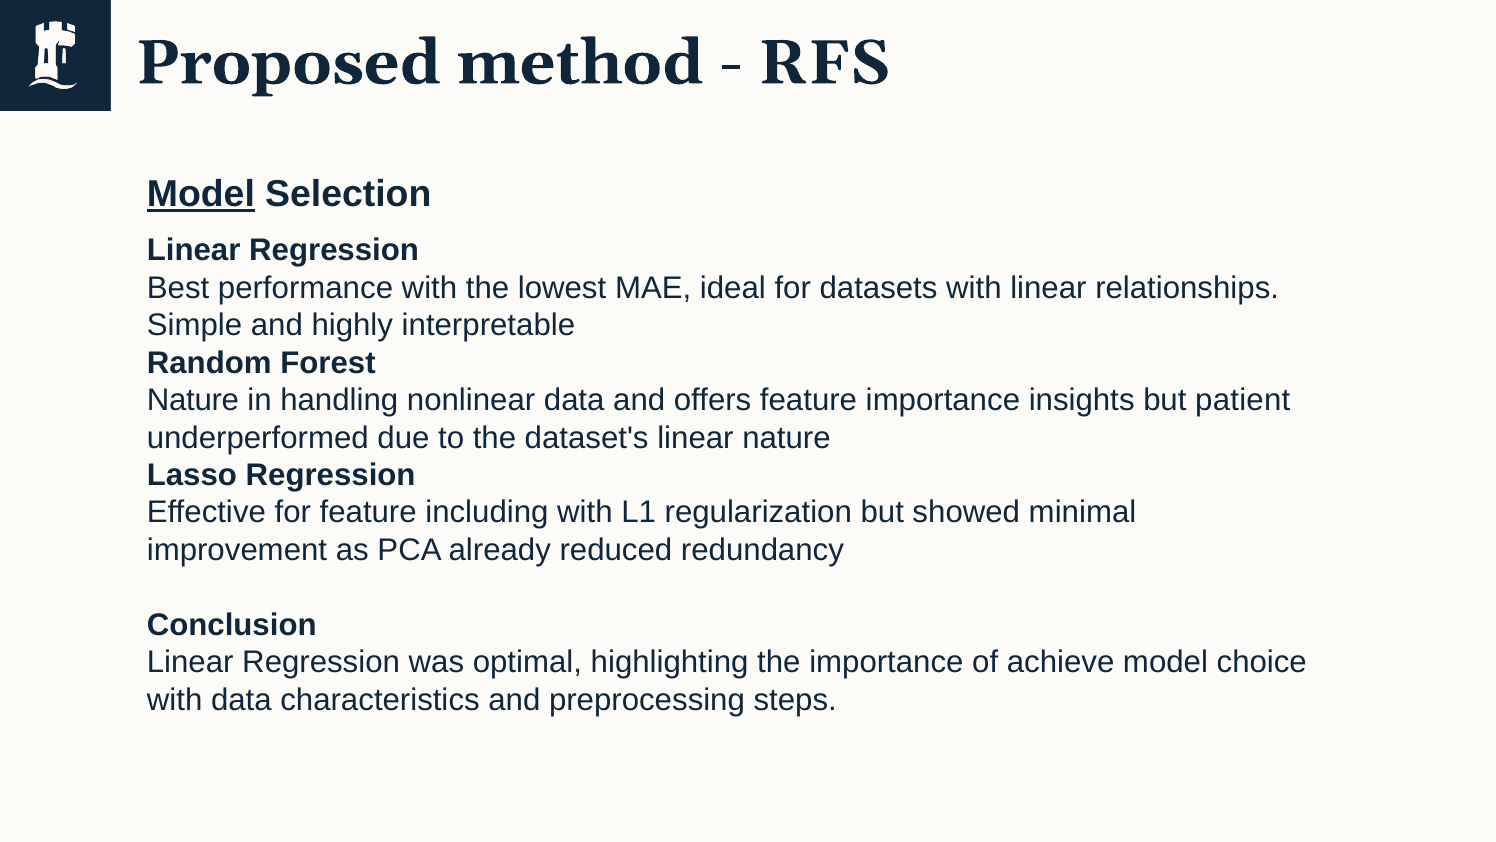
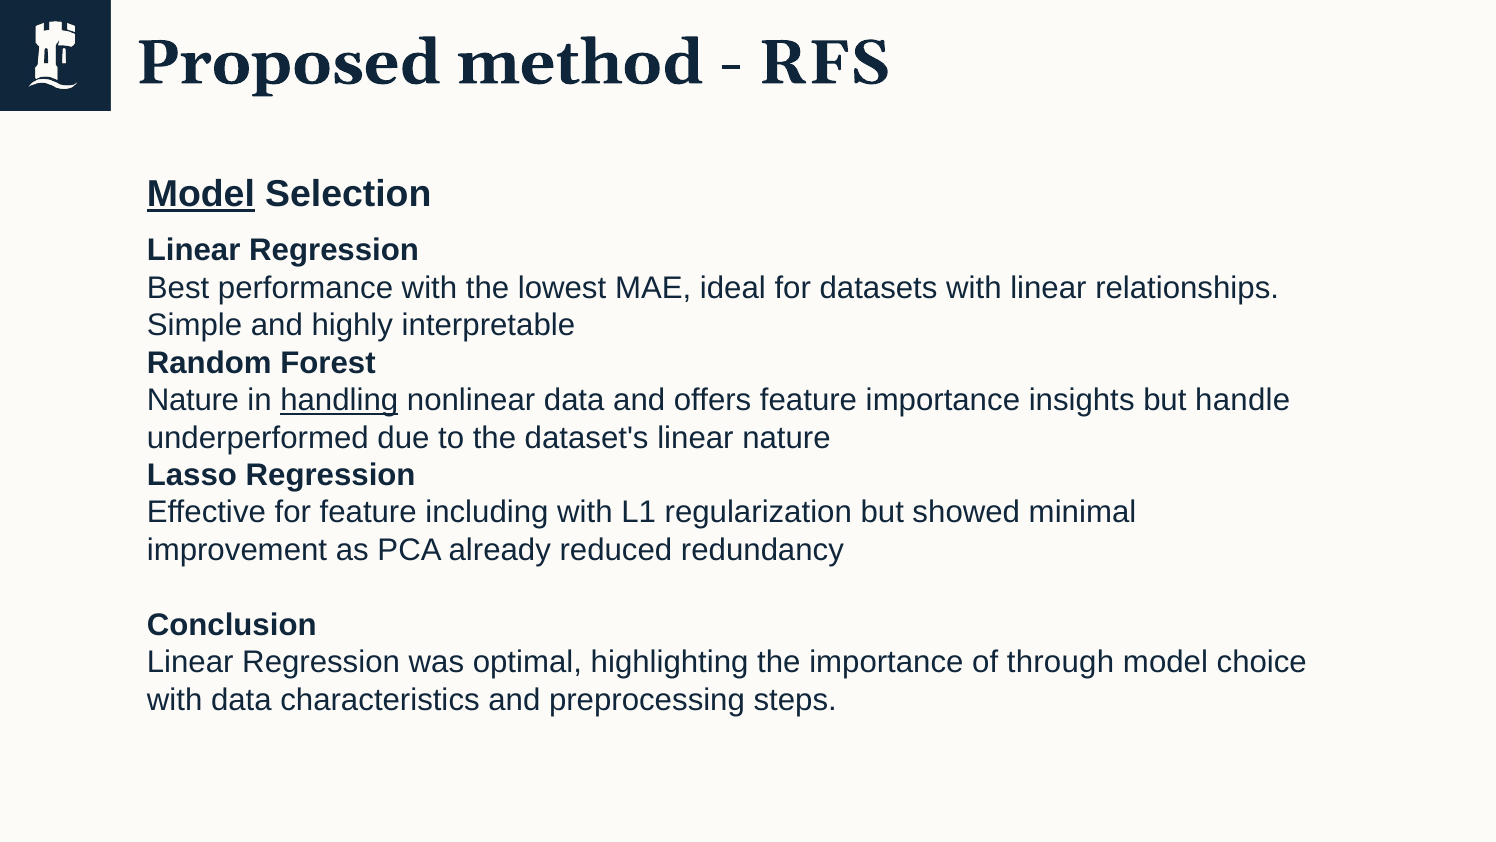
handling underline: none -> present (339, 400)
patient: patient -> handle (1243, 400)
achieve: achieve -> through (1060, 662)
